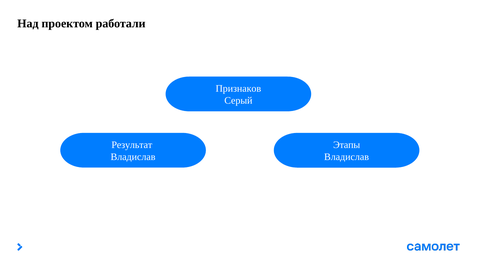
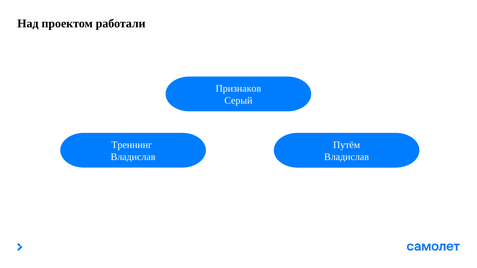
Результат: Результат -> Треннинг (132, 145)
Этапы: Этапы -> Путём (347, 145)
